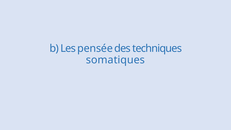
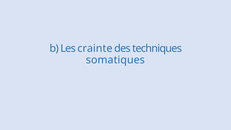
pensée: pensée -> crainte (95, 48)
